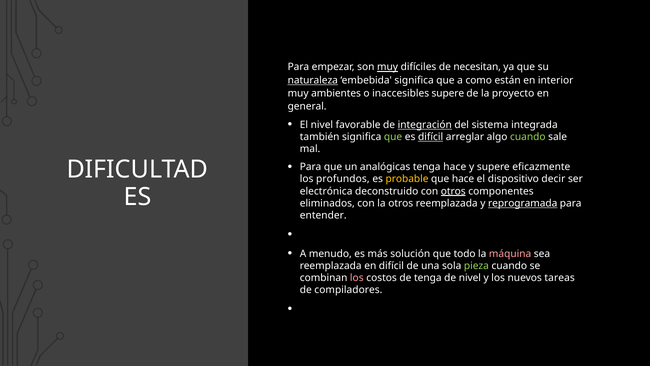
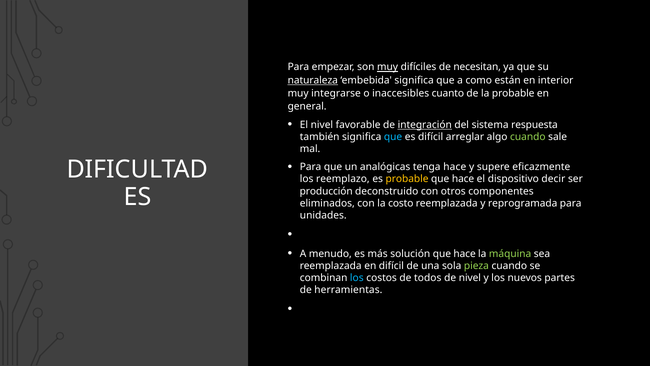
ambientes: ambientes -> integrarse (336, 93)
inaccesibles supere: supere -> cuanto (448, 93)
la proyecto: proyecto -> probable (513, 93)
integrada: integrada -> respuesta (534, 125)
que colour: light green -> light blue (393, 137)
difícil underline: present -> none (431, 137)
profundos: profundos -> reemplazo (343, 179)
electrónica: electrónica -> producción (326, 191)
otros underline: present -> none (453, 191)
la otros: otros -> costo (401, 203)
reprogramada underline: present -> none (523, 203)
entender: entender -> unidades (323, 215)
todo: todo -> hace (465, 253)
máquina colour: pink -> light green (510, 253)
los colour: pink -> light blue (357, 278)
de tenga: tenga -> todos (428, 278)
tareas: tareas -> partes (560, 278)
compiladores: compiladores -> herramientas (348, 290)
